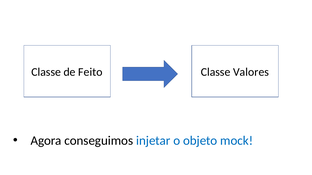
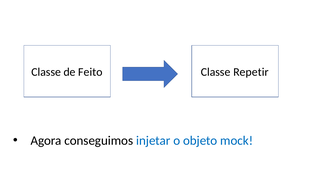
Valores: Valores -> Repetir (251, 72)
